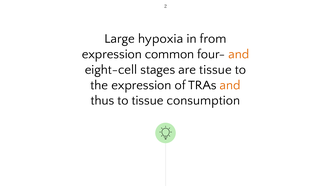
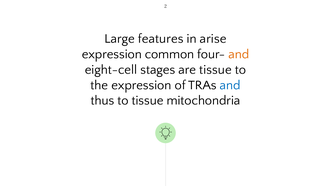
hypoxia: hypoxia -> features (161, 39)
from: from -> arise (213, 39)
and colour: orange -> blue (230, 85)
consumption: consumption -> mitochondria (203, 101)
